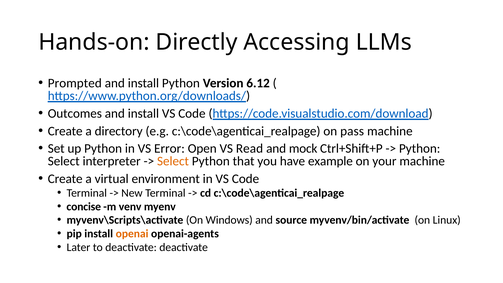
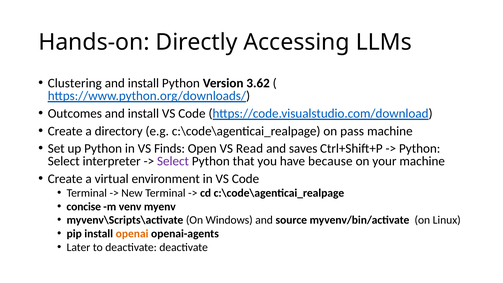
Prompted: Prompted -> Clustering (75, 83)
6.12: 6.12 -> 3.62 (258, 83)
Error: Error -> Finds (170, 149)
mock: mock -> saves (303, 149)
Select colour: orange -> purple (173, 161)
example: example -> because (330, 161)
